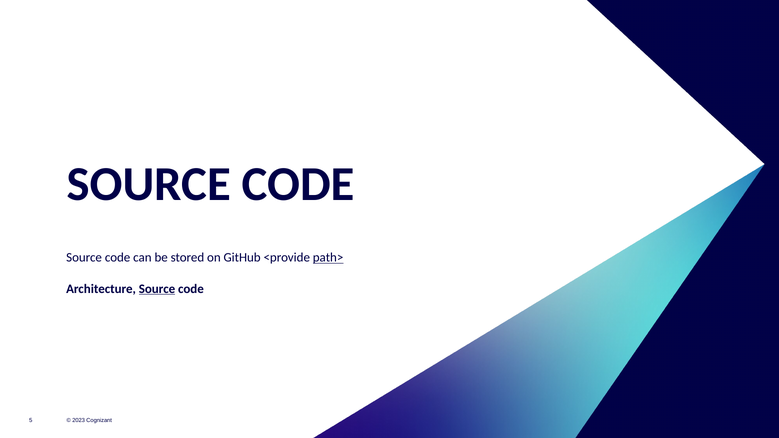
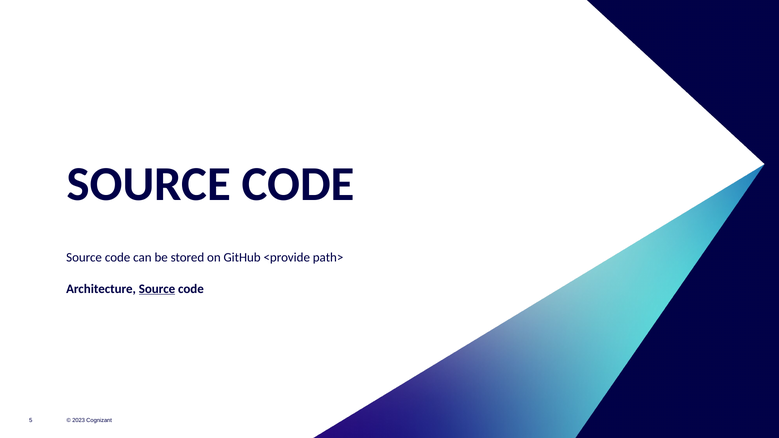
path> underline: present -> none (328, 258)
